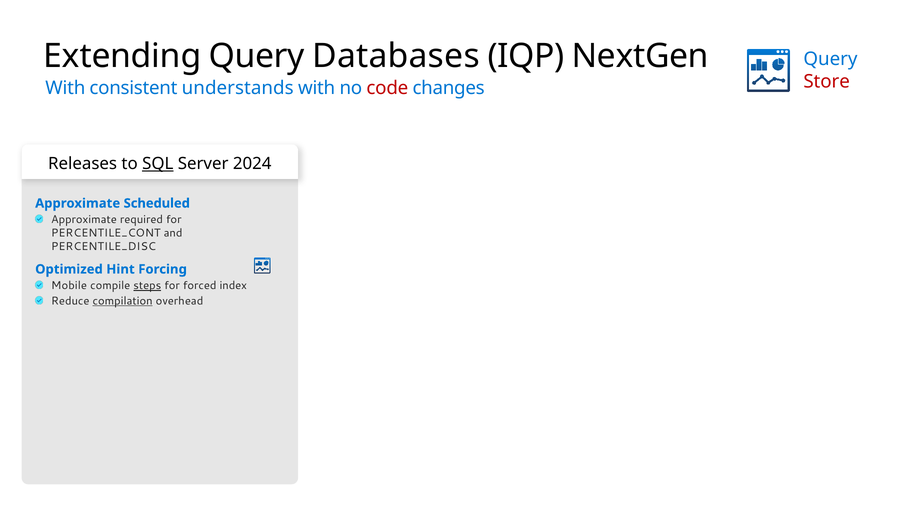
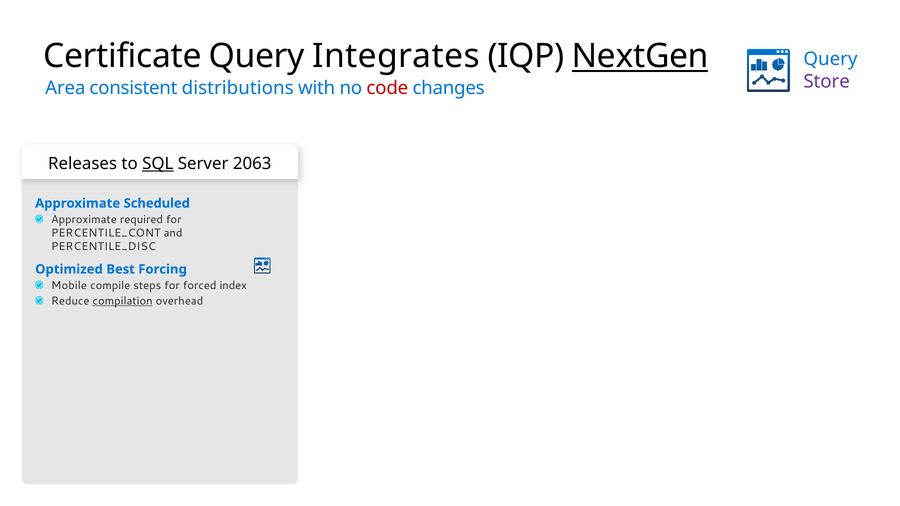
Extending: Extending -> Certificate (122, 56)
Databases: Databases -> Integrates (396, 56)
NextGen underline: none -> present (640, 56)
Store colour: red -> purple (827, 82)
With: With -> Area (65, 88)
understands: understands -> distributions (238, 88)
2024: 2024 -> 2063 (252, 164)
Hint: Hint -> Best (121, 269)
steps underline: present -> none (147, 286)
